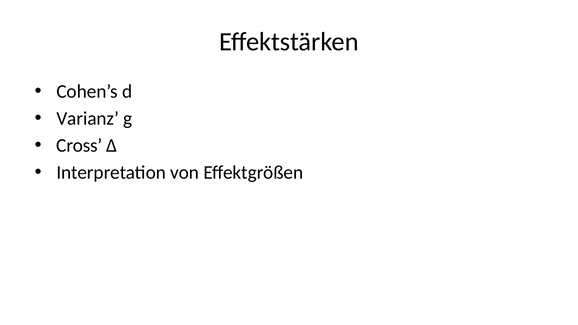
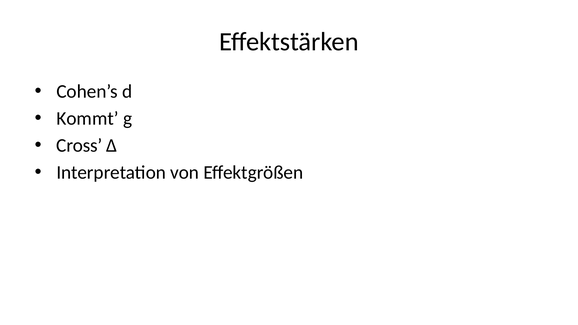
Varianz: Varianz -> Kommt (88, 119)
